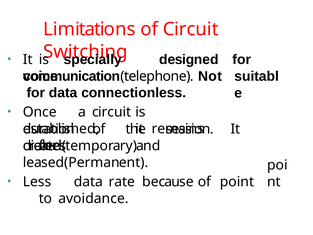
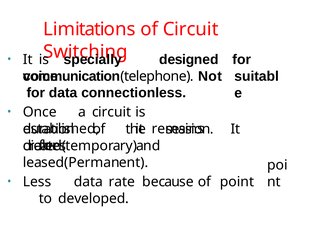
avoidance: avoidance -> developed (94, 198)
